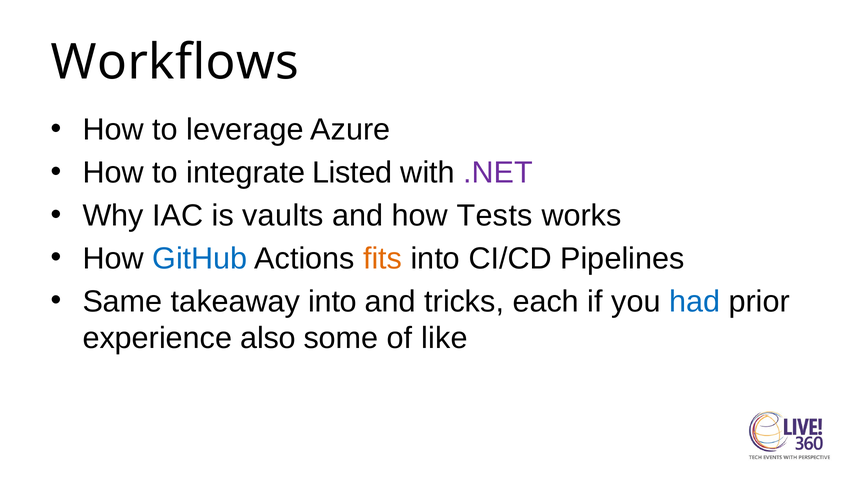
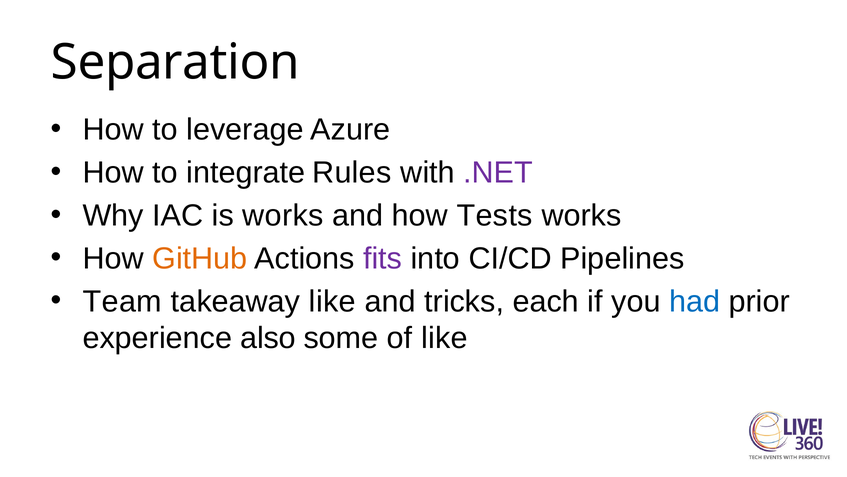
Workflows: Workflows -> Separation (175, 62)
Listed: Listed -> Rules (352, 172)
is vaults: vaults -> works (283, 215)
GitHub colour: blue -> orange (200, 258)
fits colour: orange -> purple (383, 258)
Same: Same -> Team (122, 301)
takeaway into: into -> like (332, 301)
